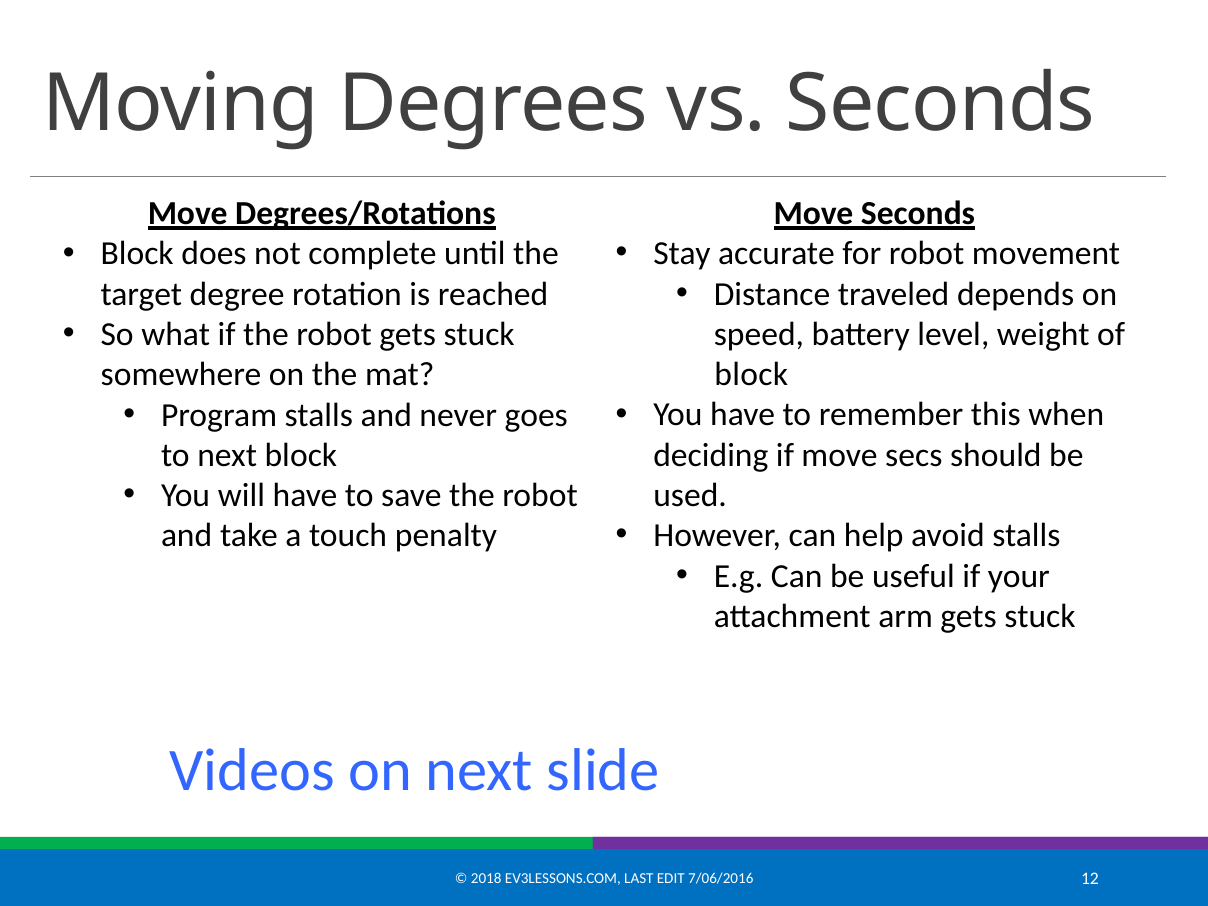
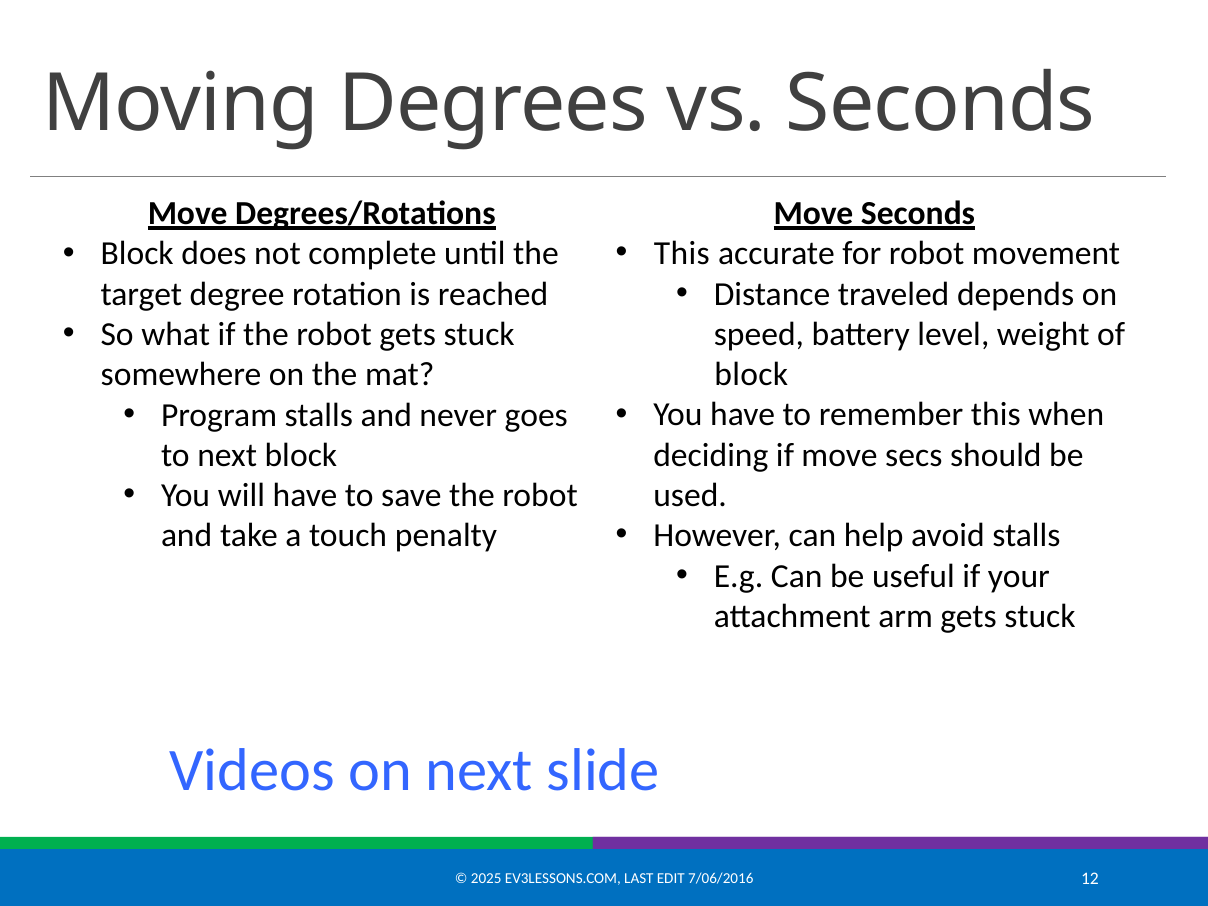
Stay: Stay -> This (682, 254)
2018: 2018 -> 2025 (486, 878)
